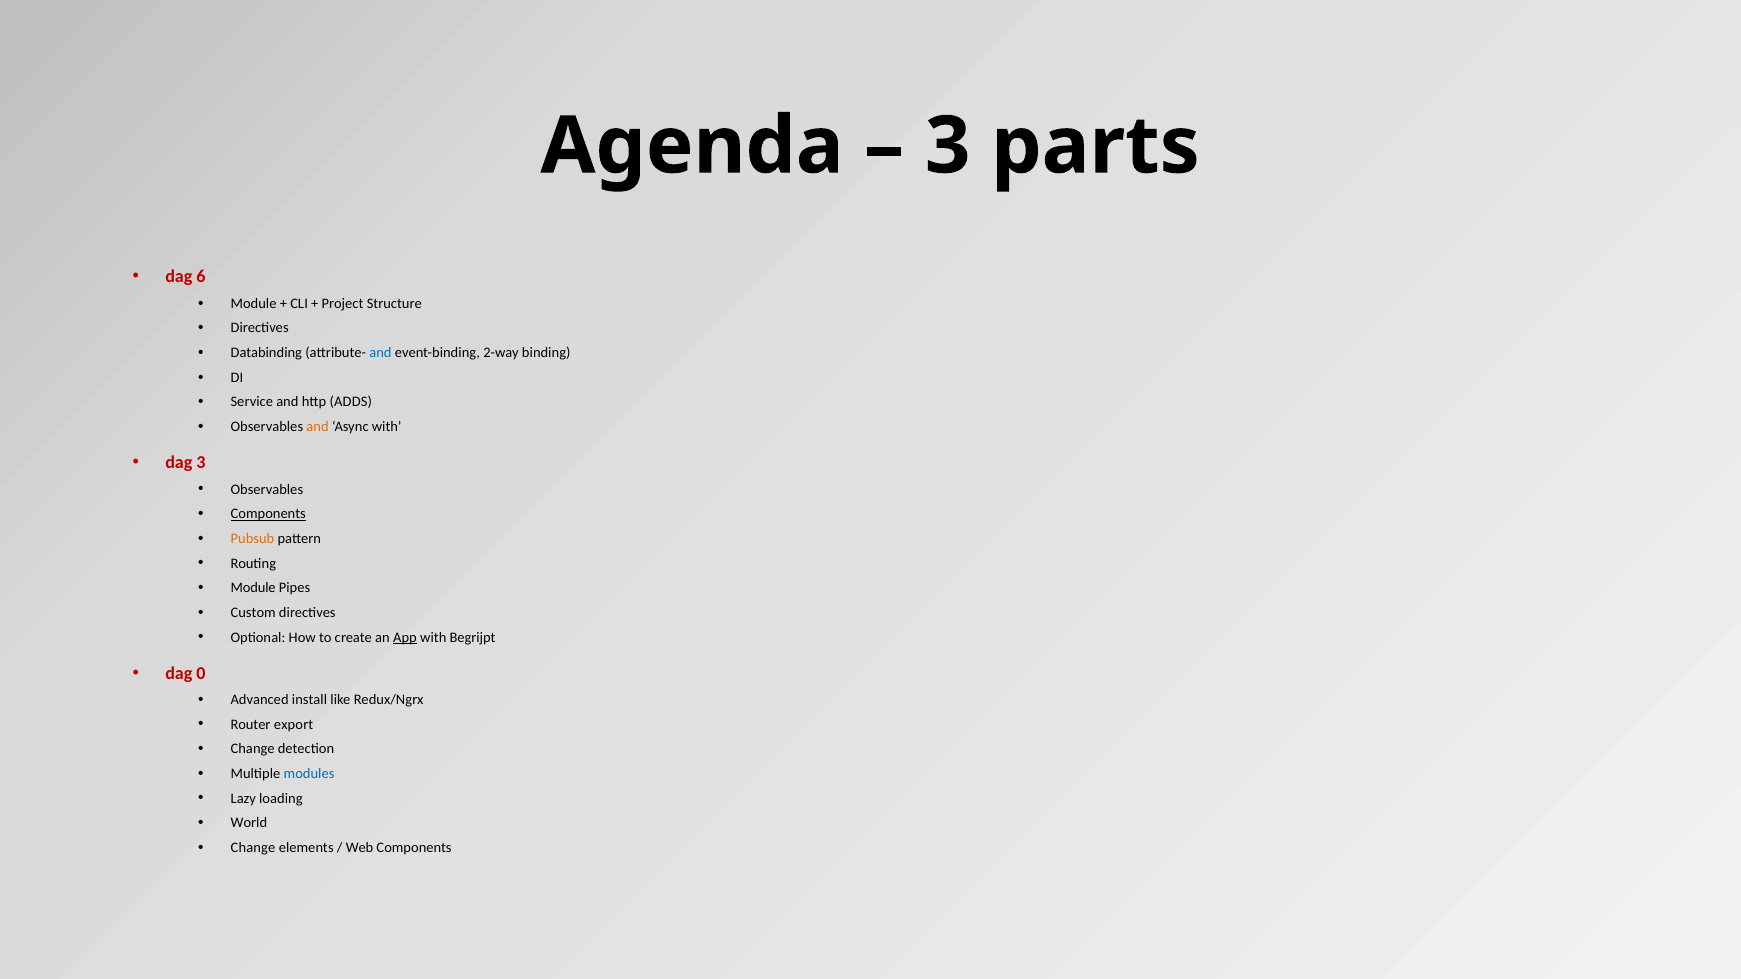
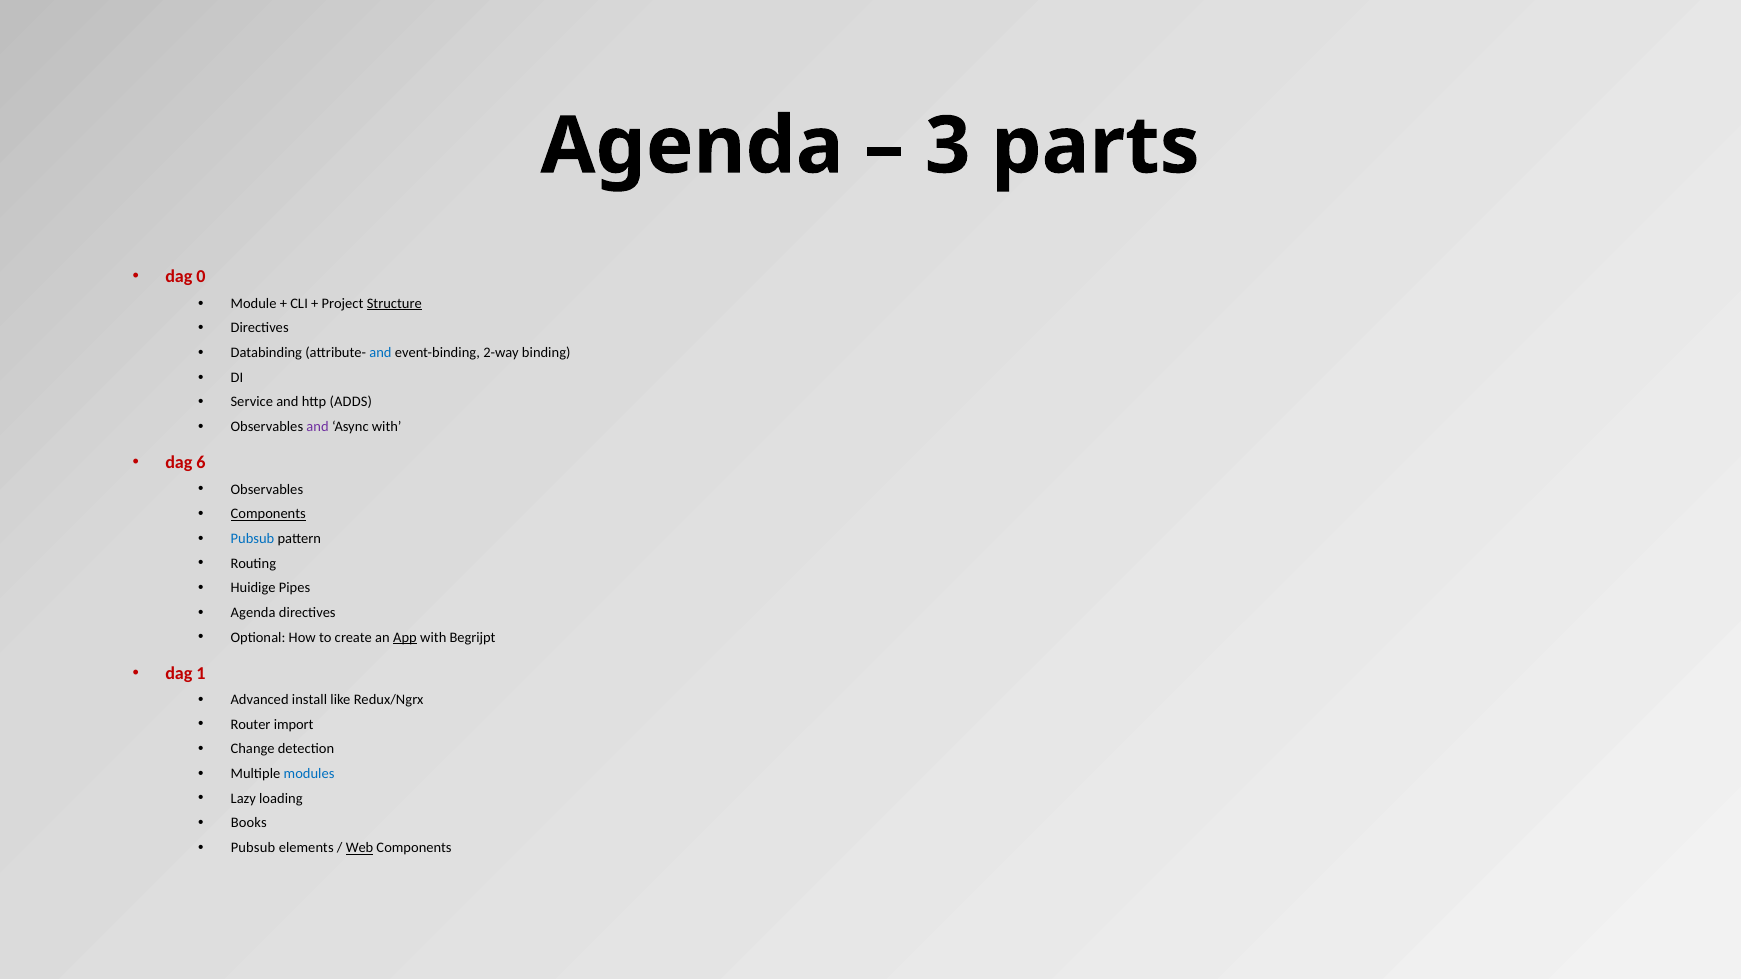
6: 6 -> 0 (201, 277)
Structure underline: none -> present (394, 304)
and colour: orange -> purple (318, 427)
dag 3: 3 -> 6 (201, 463)
Pubsub colour: orange -> blue (253, 539)
Module: Module -> Huidige (253, 588)
Custom: Custom -> Agenda (253, 613)
0: 0 -> 1 (201, 673)
export: export -> import (294, 725)
World: World -> Books (249, 823)
Change: Change -> Pubsub (253, 848)
Web underline: none -> present (359, 848)
